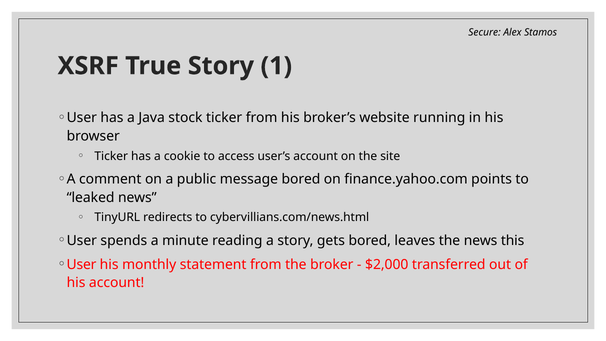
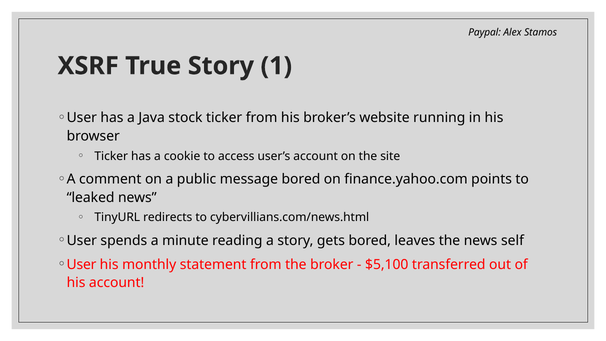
Secure: Secure -> Paypal (485, 33)
this: this -> self (513, 240)
$2,000: $2,000 -> $5,100 (387, 264)
